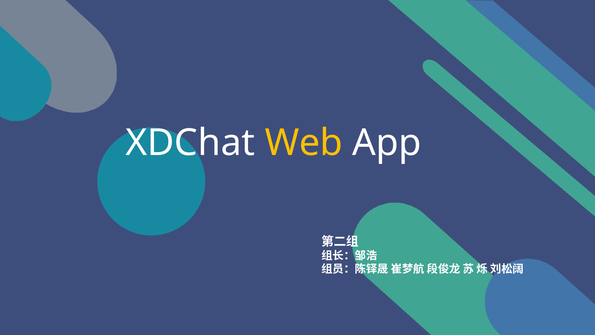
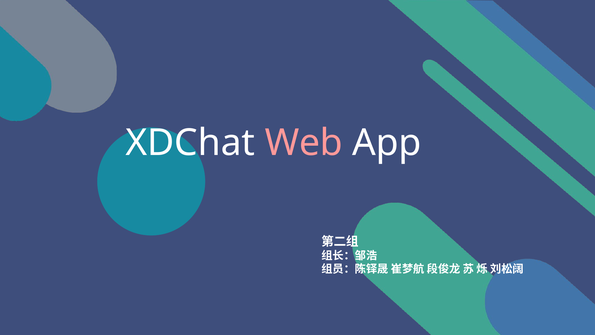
Web colour: yellow -> pink (304, 143)
